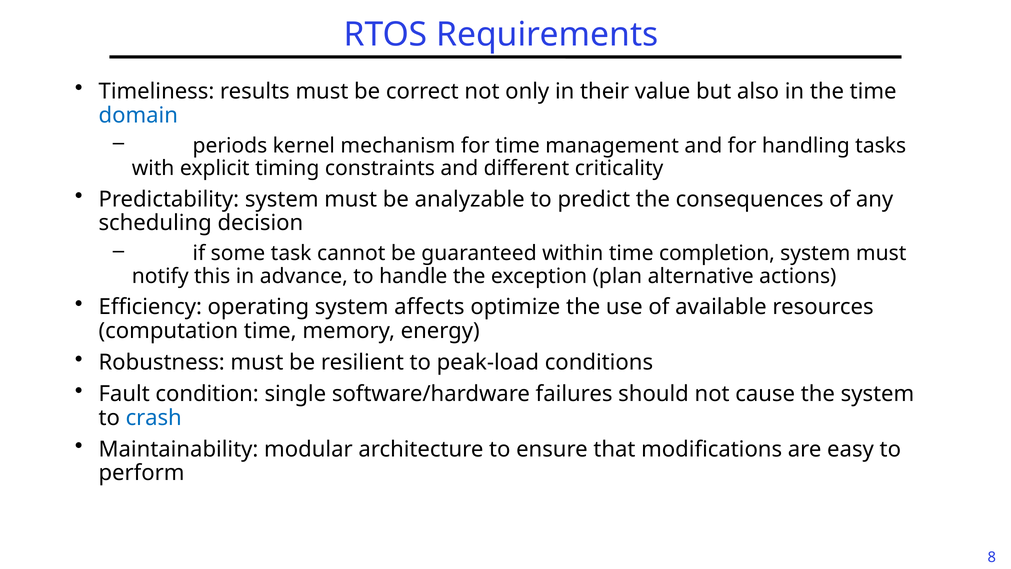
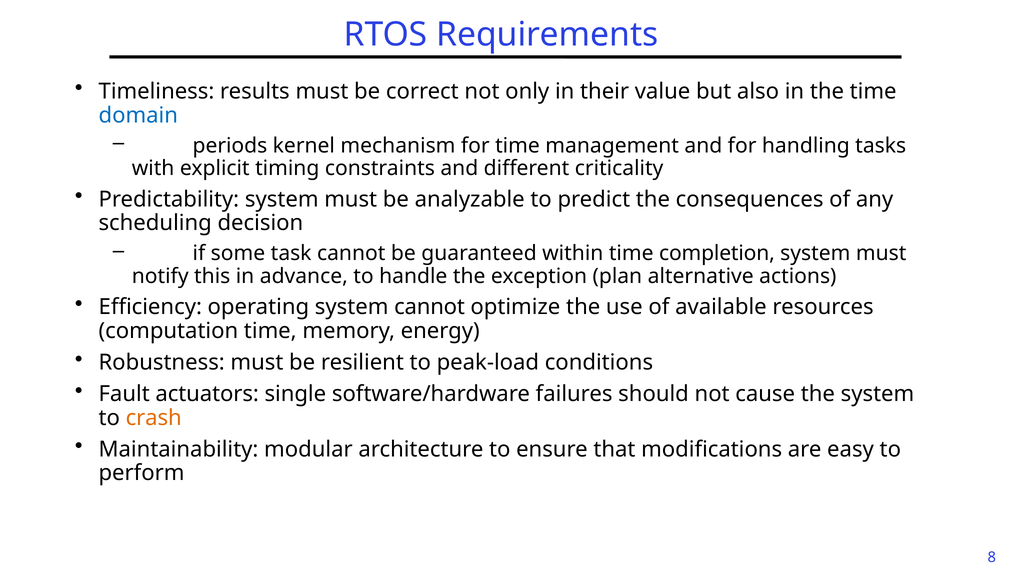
system affects: affects -> cannot (430, 307)
condition: condition -> actuators (207, 394)
crash colour: blue -> orange (154, 418)
